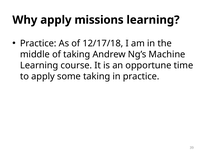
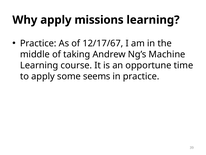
12/17/18: 12/17/18 -> 12/17/67 (103, 43)
some taking: taking -> seems (97, 76)
